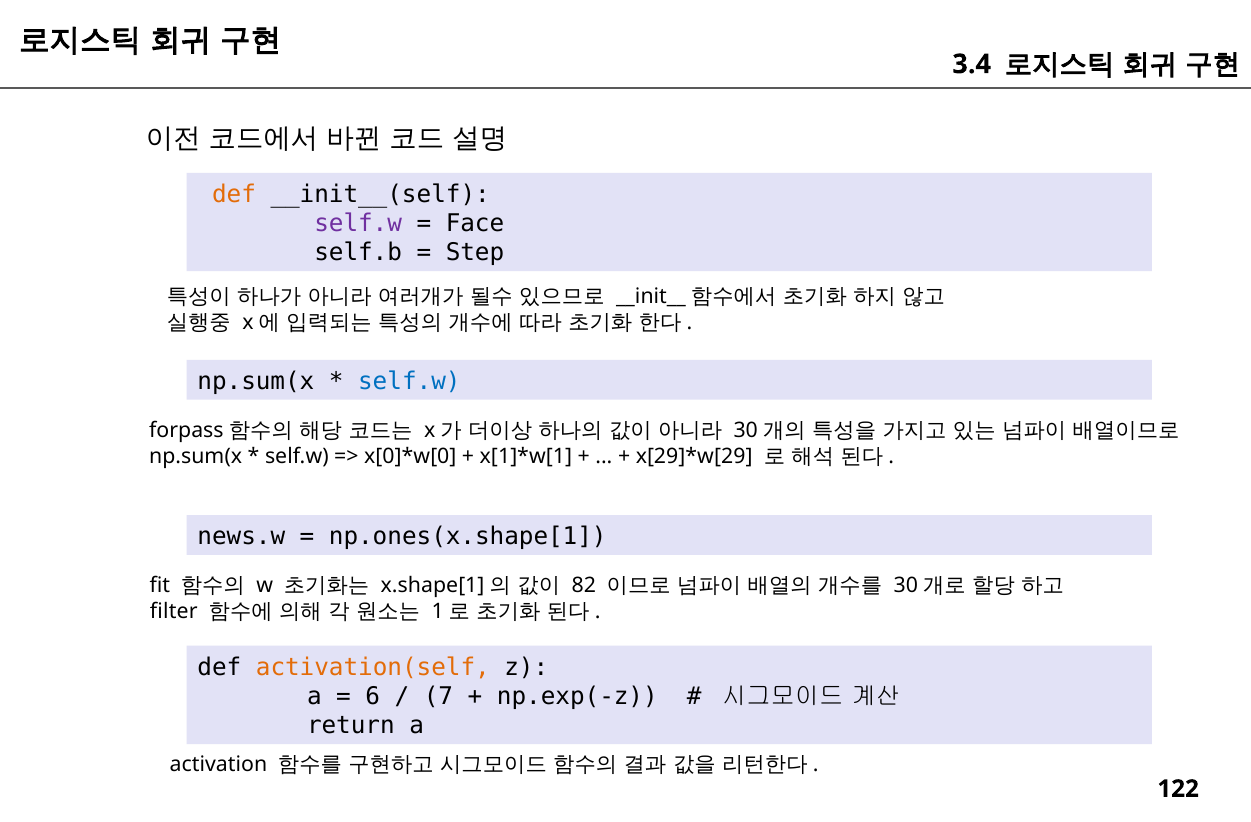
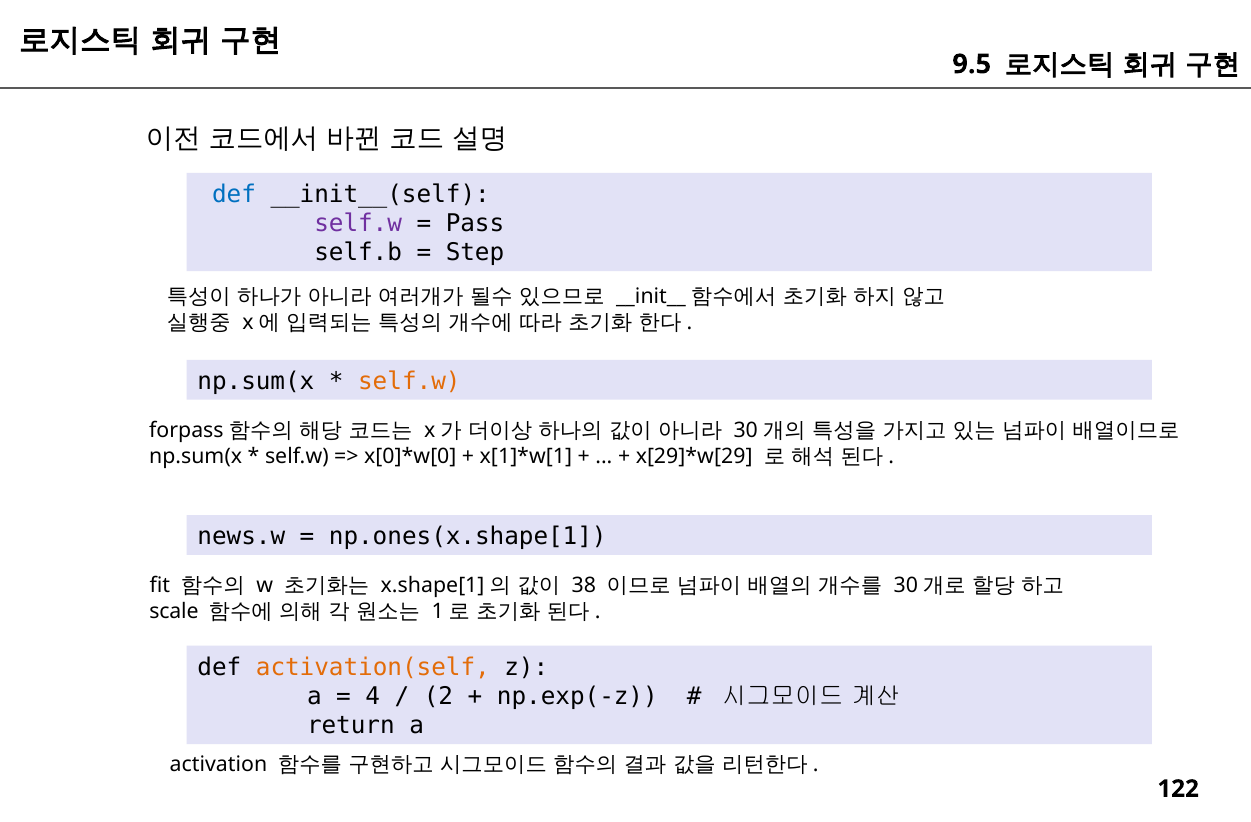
3.4: 3.4 -> 9.5 (972, 64)
def colour: orange -> blue (234, 194)
Face: Face -> Pass (475, 224)
self.w colour: blue -> orange (409, 381)
82: 82 -> 38 (584, 586)
filter: filter -> scale (174, 611)
6: 6 -> 4 (373, 696)
7: 7 -> 2 (438, 696)
